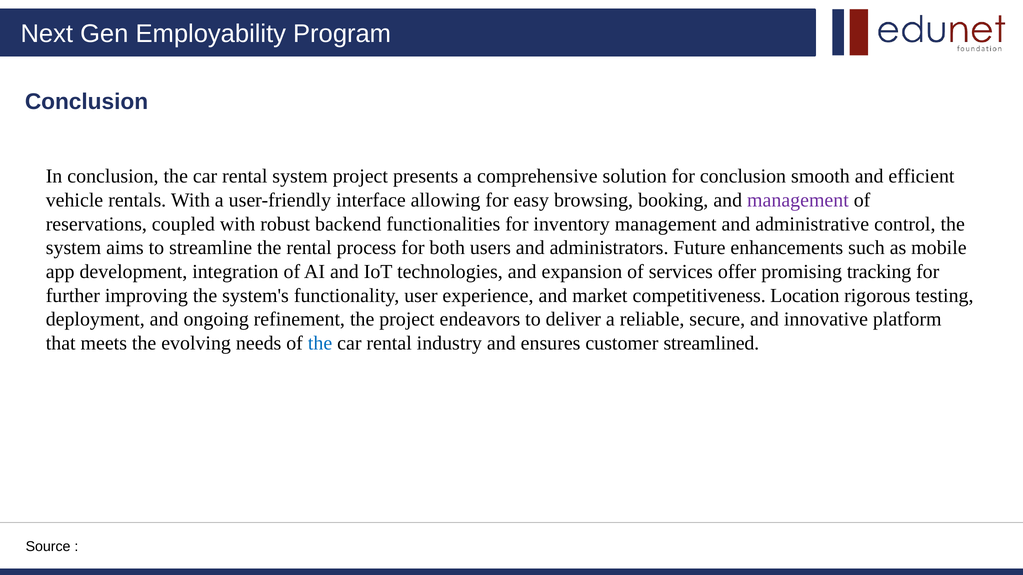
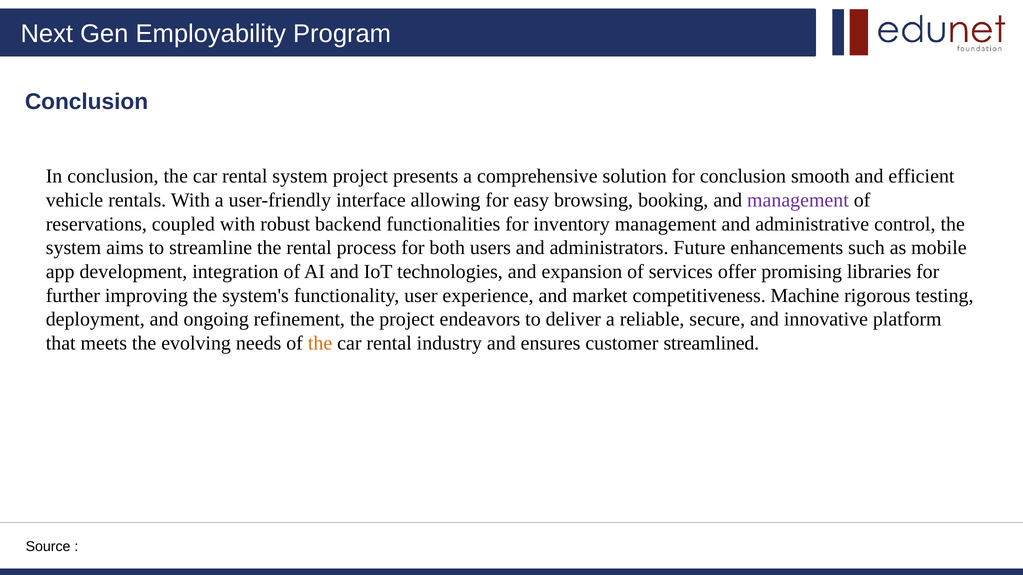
tracking: tracking -> libraries (879, 272)
Location: Location -> Machine (805, 296)
the colour: blue -> orange (320, 344)
